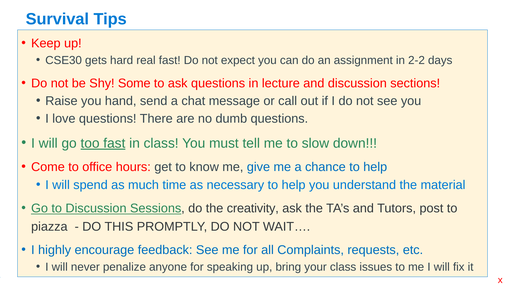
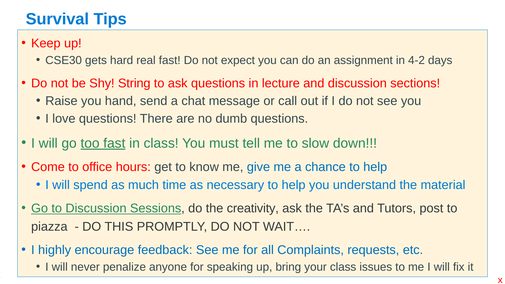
2-2: 2-2 -> 4-2 (417, 60)
Some: Some -> String (134, 83)
